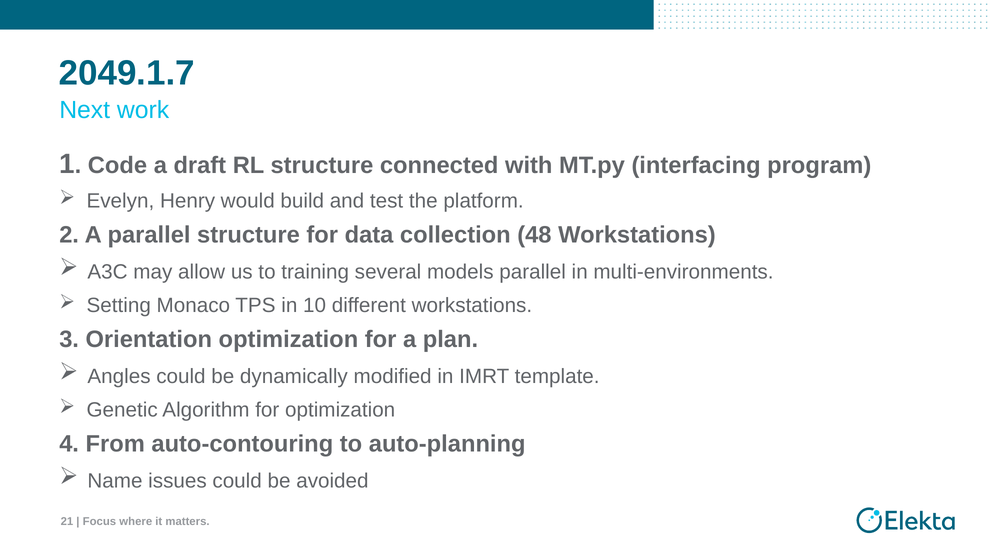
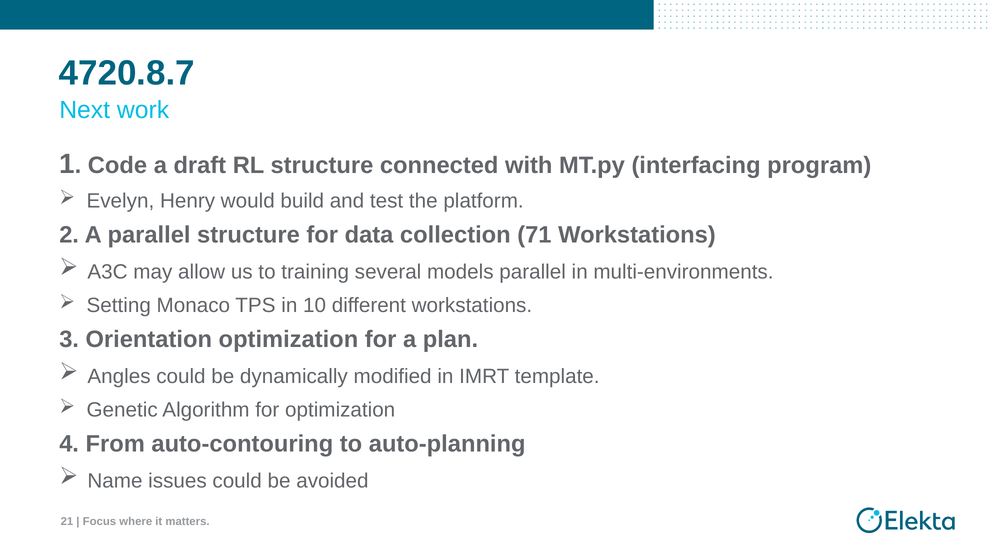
2049.1.7: 2049.1.7 -> 4720.8.7 (127, 73)
48: 48 -> 71 (534, 235)
